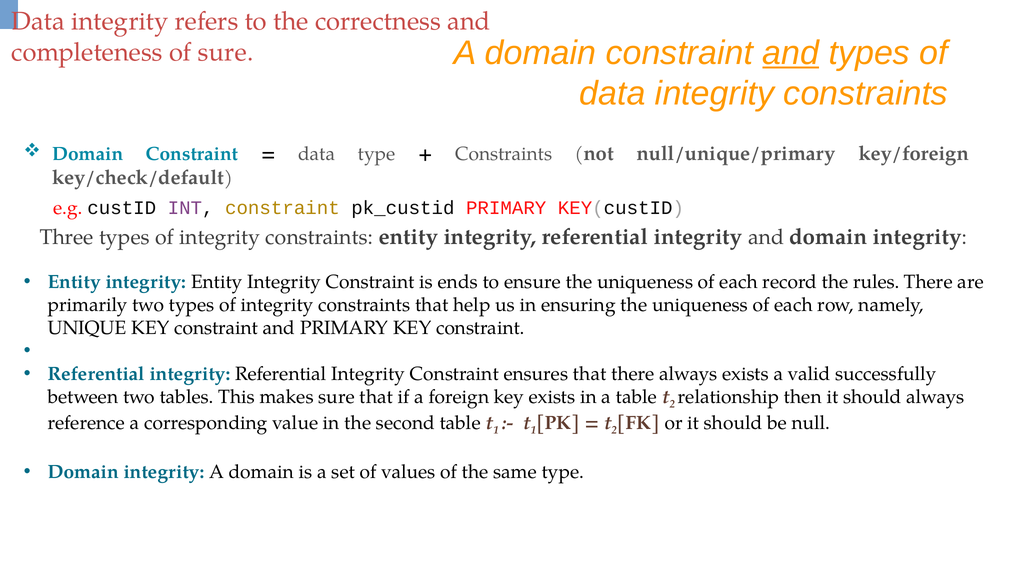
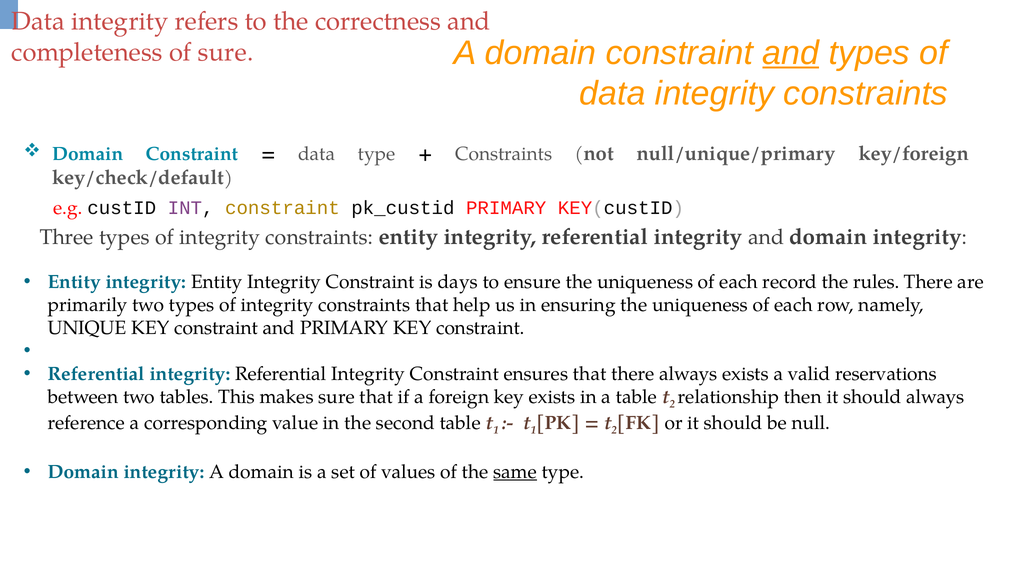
ends: ends -> days (458, 282)
successfully: successfully -> reservations (886, 374)
same underline: none -> present (515, 472)
